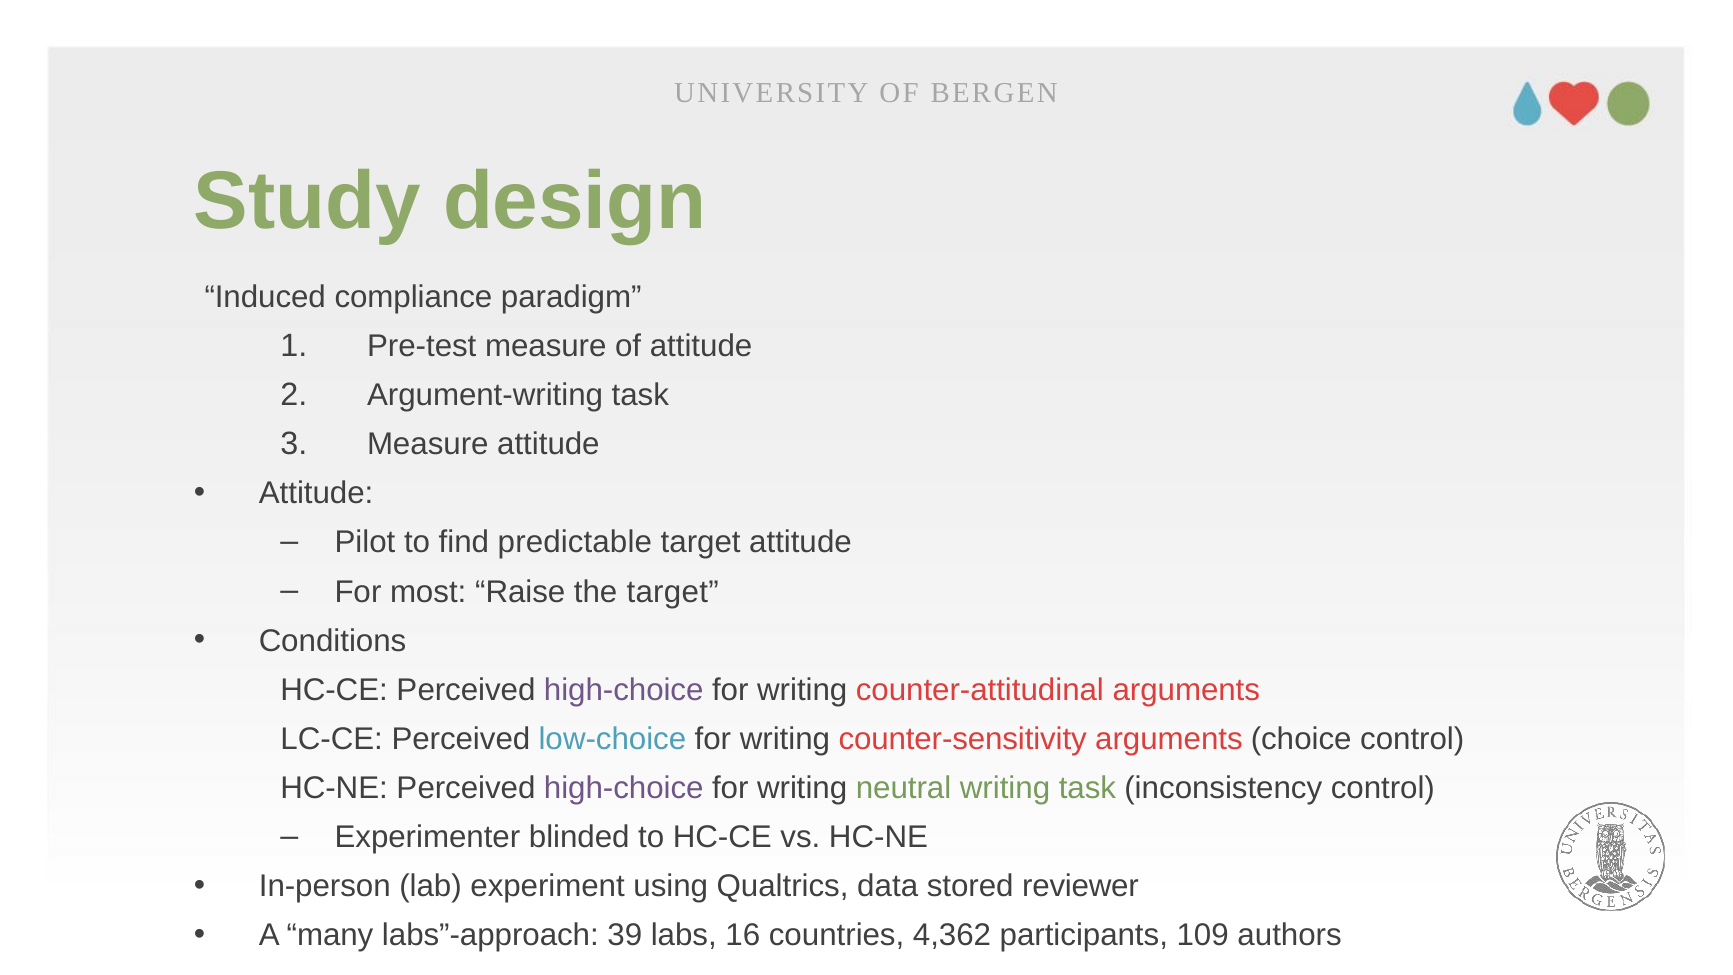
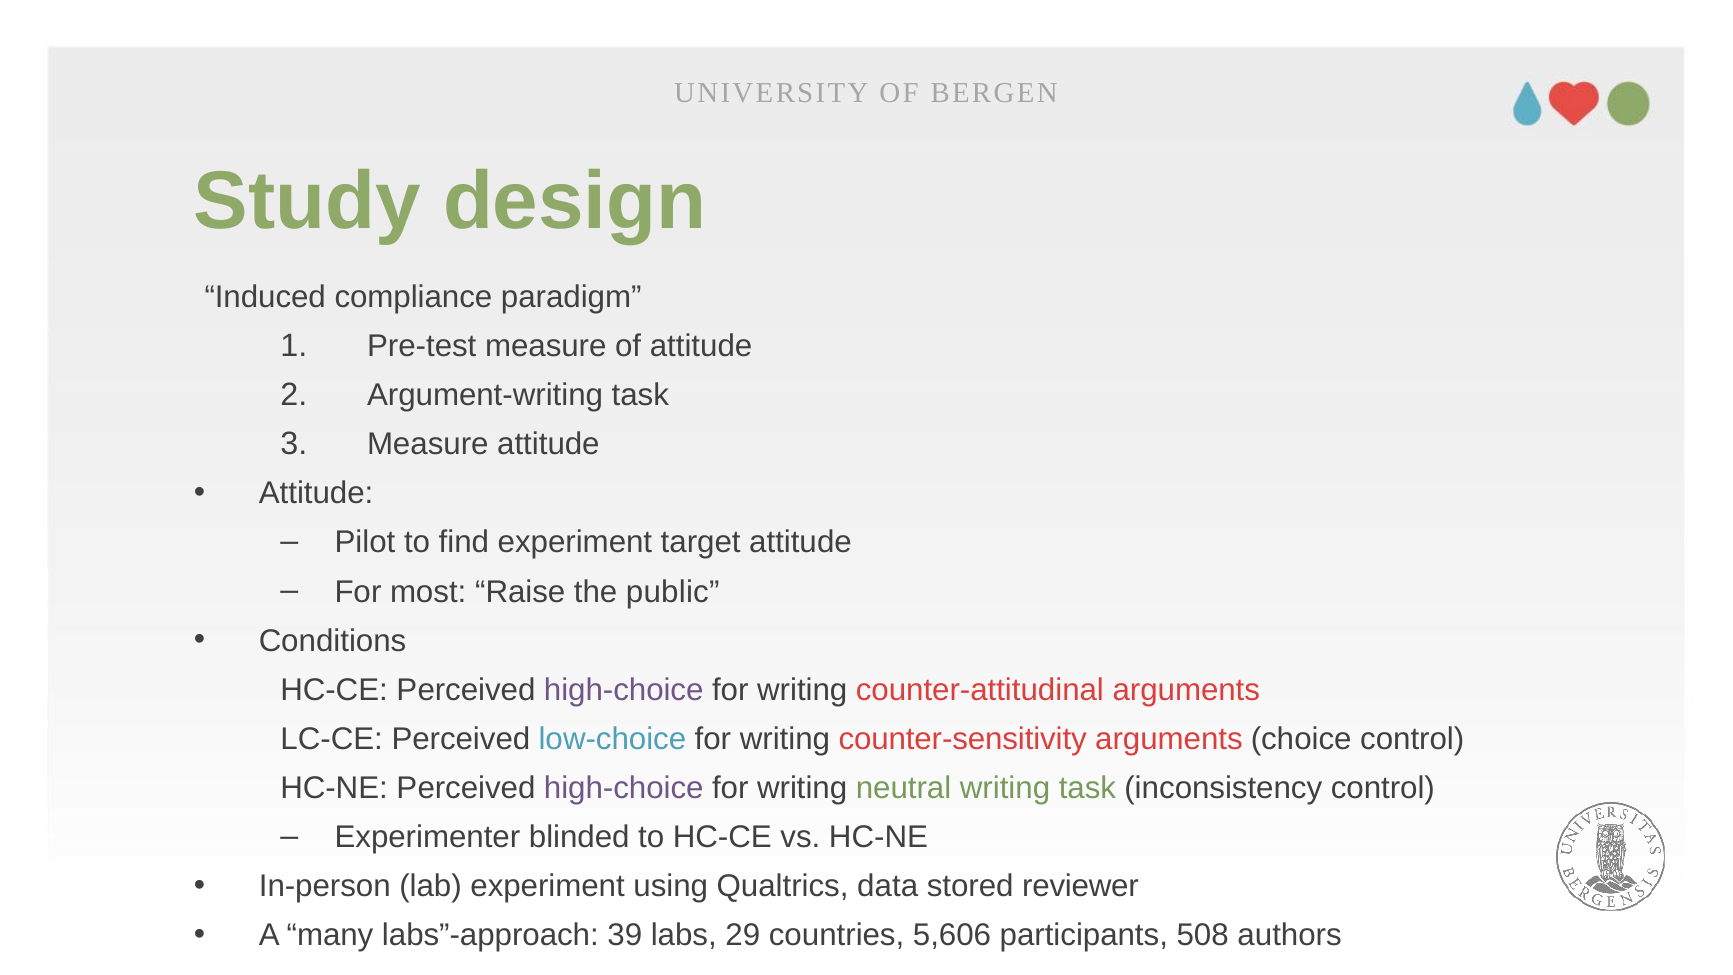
find predictable: predictable -> experiment (575, 543)
the target: target -> public (673, 592)
16: 16 -> 29 (743, 936)
4,362: 4,362 -> 5,606 (952, 936)
109: 109 -> 508 (1203, 936)
